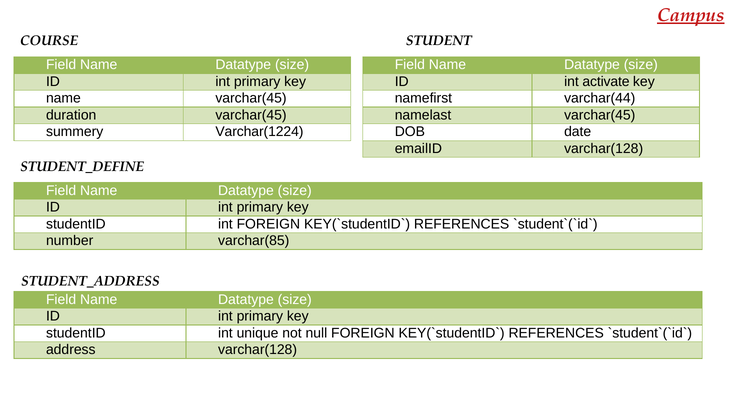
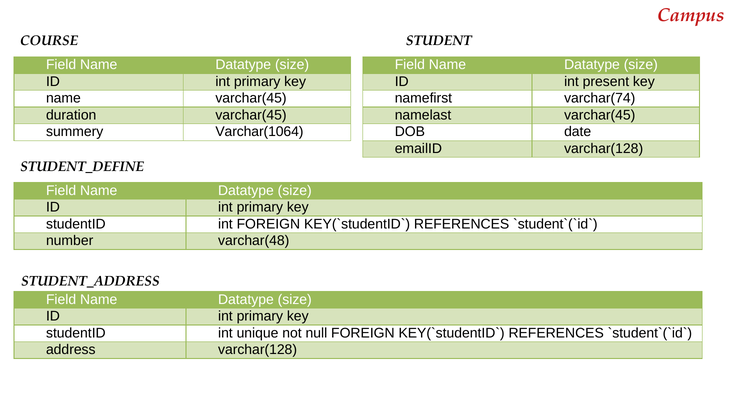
Campus underline: present -> none (691, 15)
activate: activate -> present (606, 81)
varchar(44: varchar(44 -> varchar(74 (600, 98)
Varchar(1224: Varchar(1224 -> Varchar(1064 (259, 132)
varchar(85: varchar(85 -> varchar(48 (254, 241)
